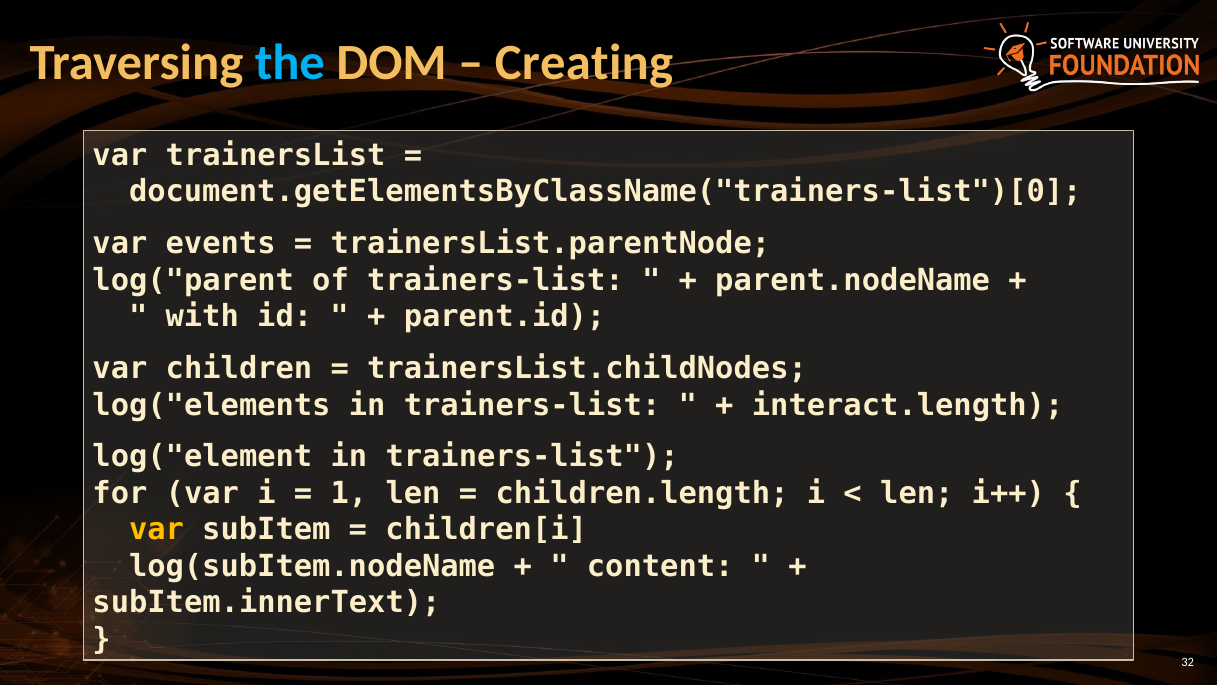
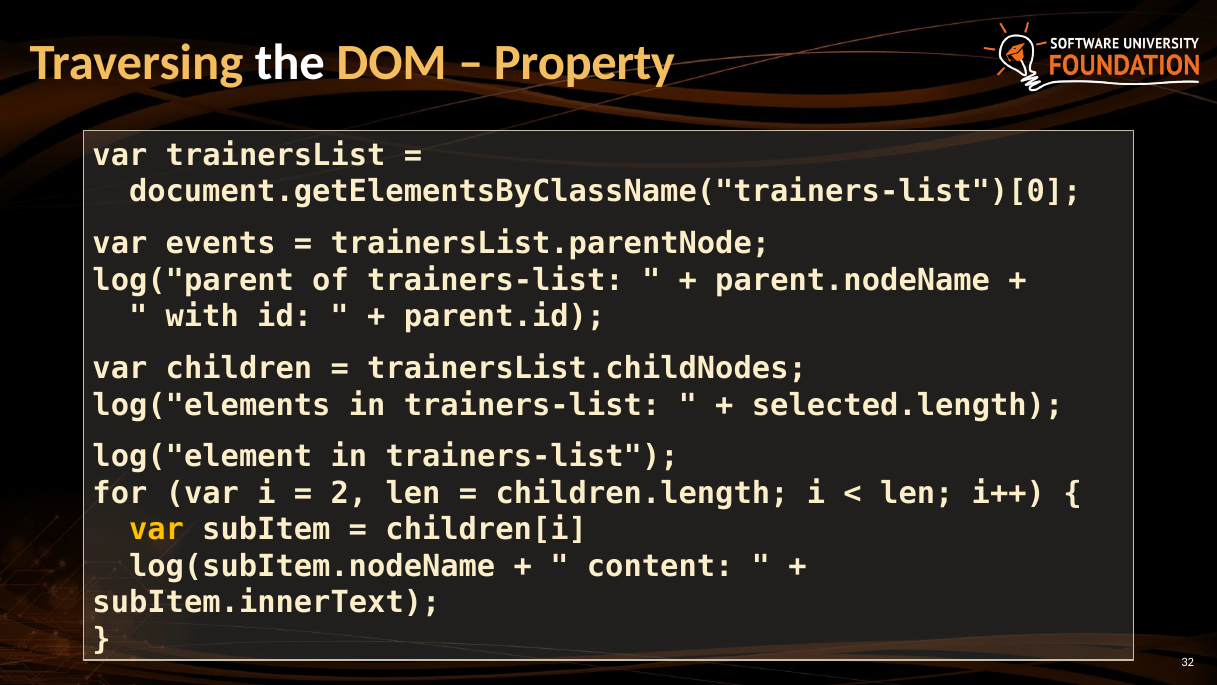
the colour: light blue -> white (290, 63)
Creating: Creating -> Property (584, 63)
interact.length: interact.length -> selected.length (908, 405)
1: 1 -> 2 (349, 493)
